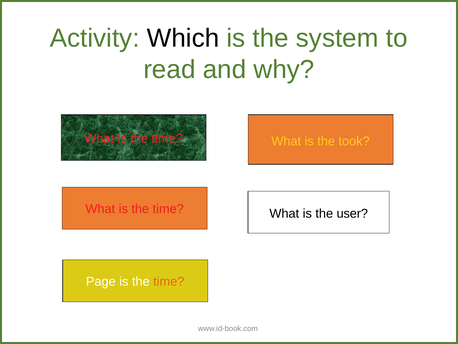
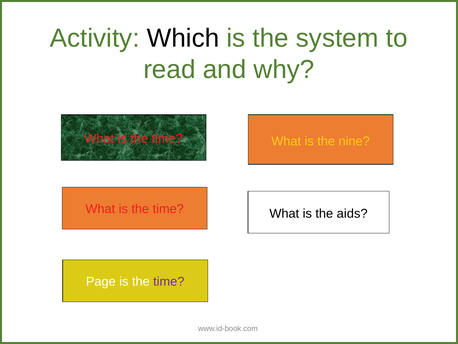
took: took -> nine (354, 141)
user: user -> aids (352, 213)
time colour: orange -> purple (169, 281)
